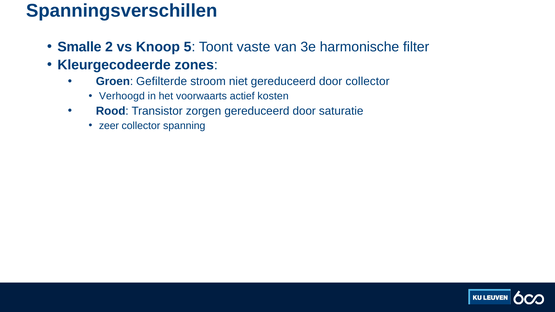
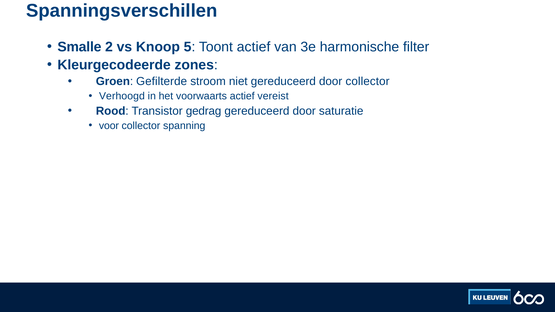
Toont vaste: vaste -> actief (254, 47)
kosten: kosten -> vereist (273, 96)
zorgen: zorgen -> gedrag (204, 111)
zeer: zeer -> voor (109, 126)
